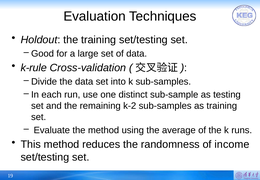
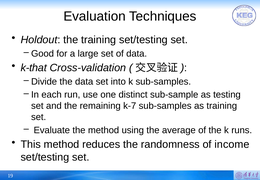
k-rule: k-rule -> k-that (34, 68)
k-2: k-2 -> k-7 (130, 106)
